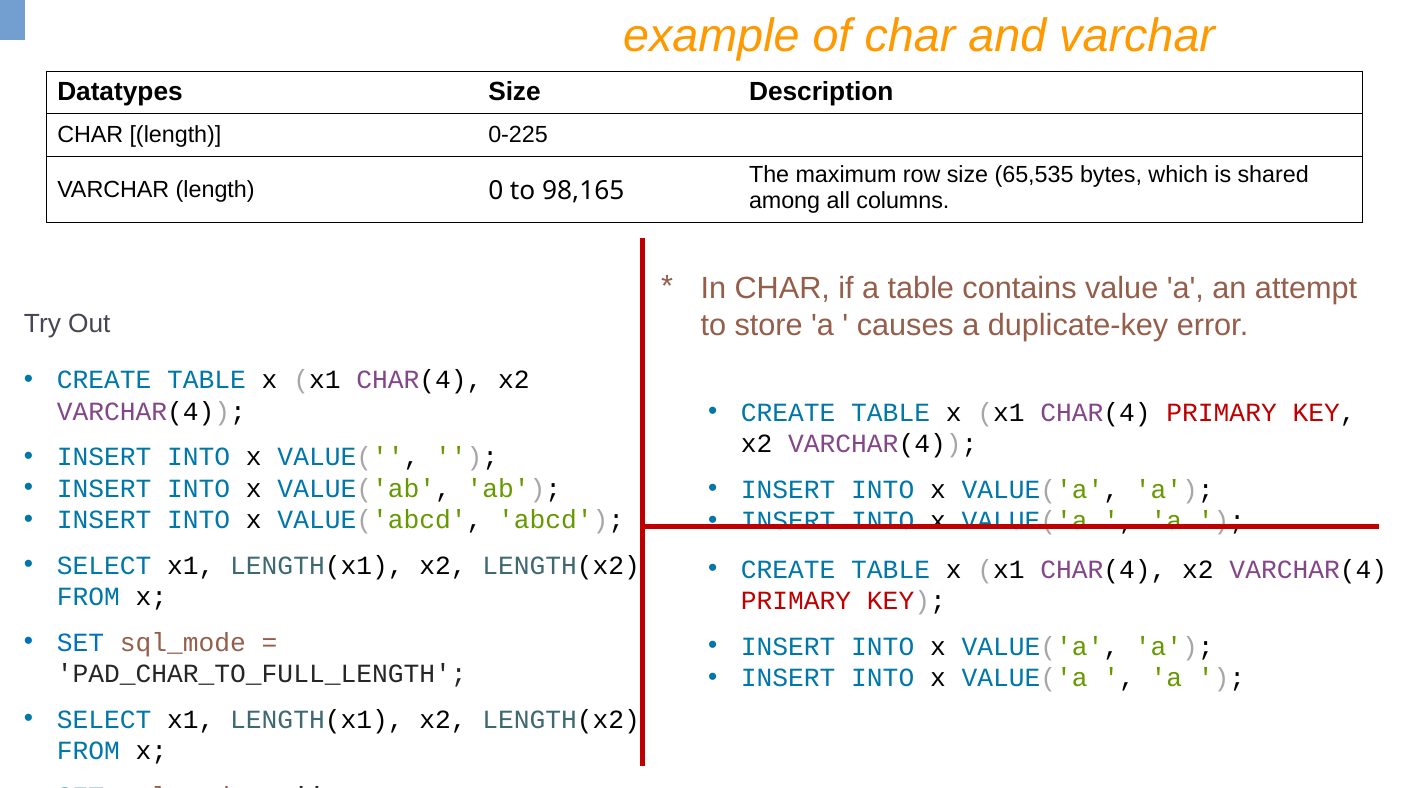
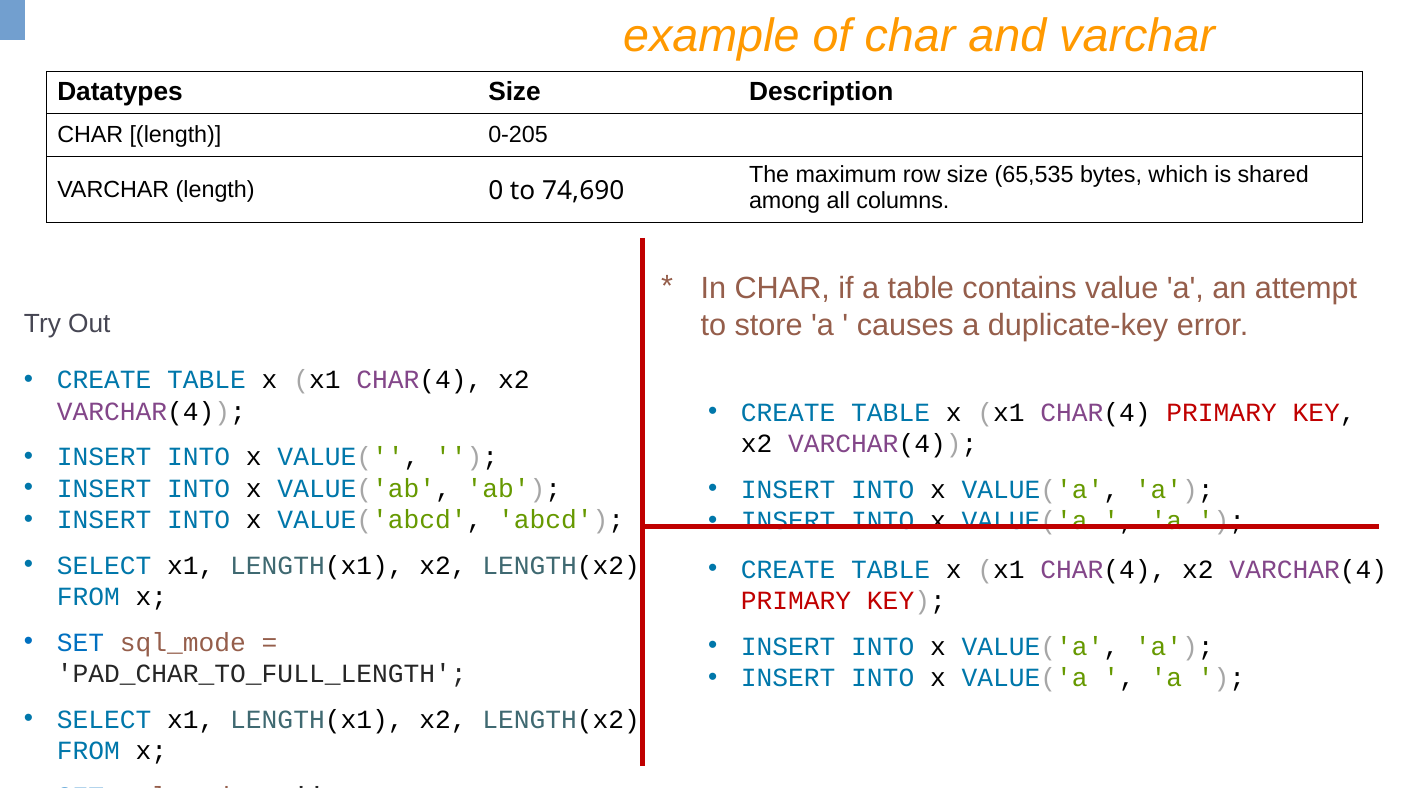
0-225: 0-225 -> 0-205 (518, 135)
98,165: 98,165 -> 74,690 (583, 191)
